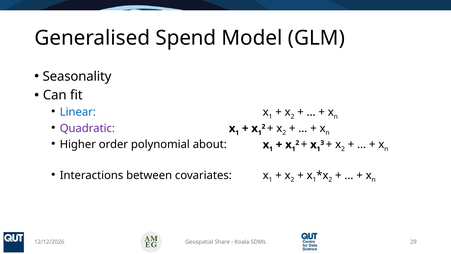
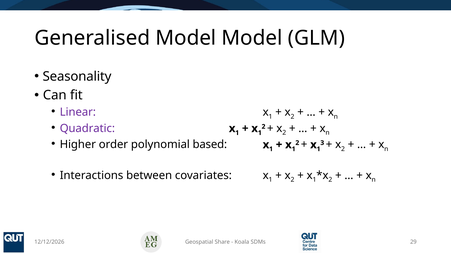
Generalised Spend: Spend -> Model (186, 38)
Linear colour: blue -> purple (78, 112)
about: about -> based (210, 144)
